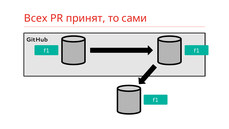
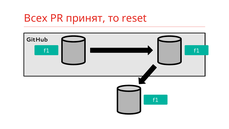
сами: сами -> reset (134, 18)
